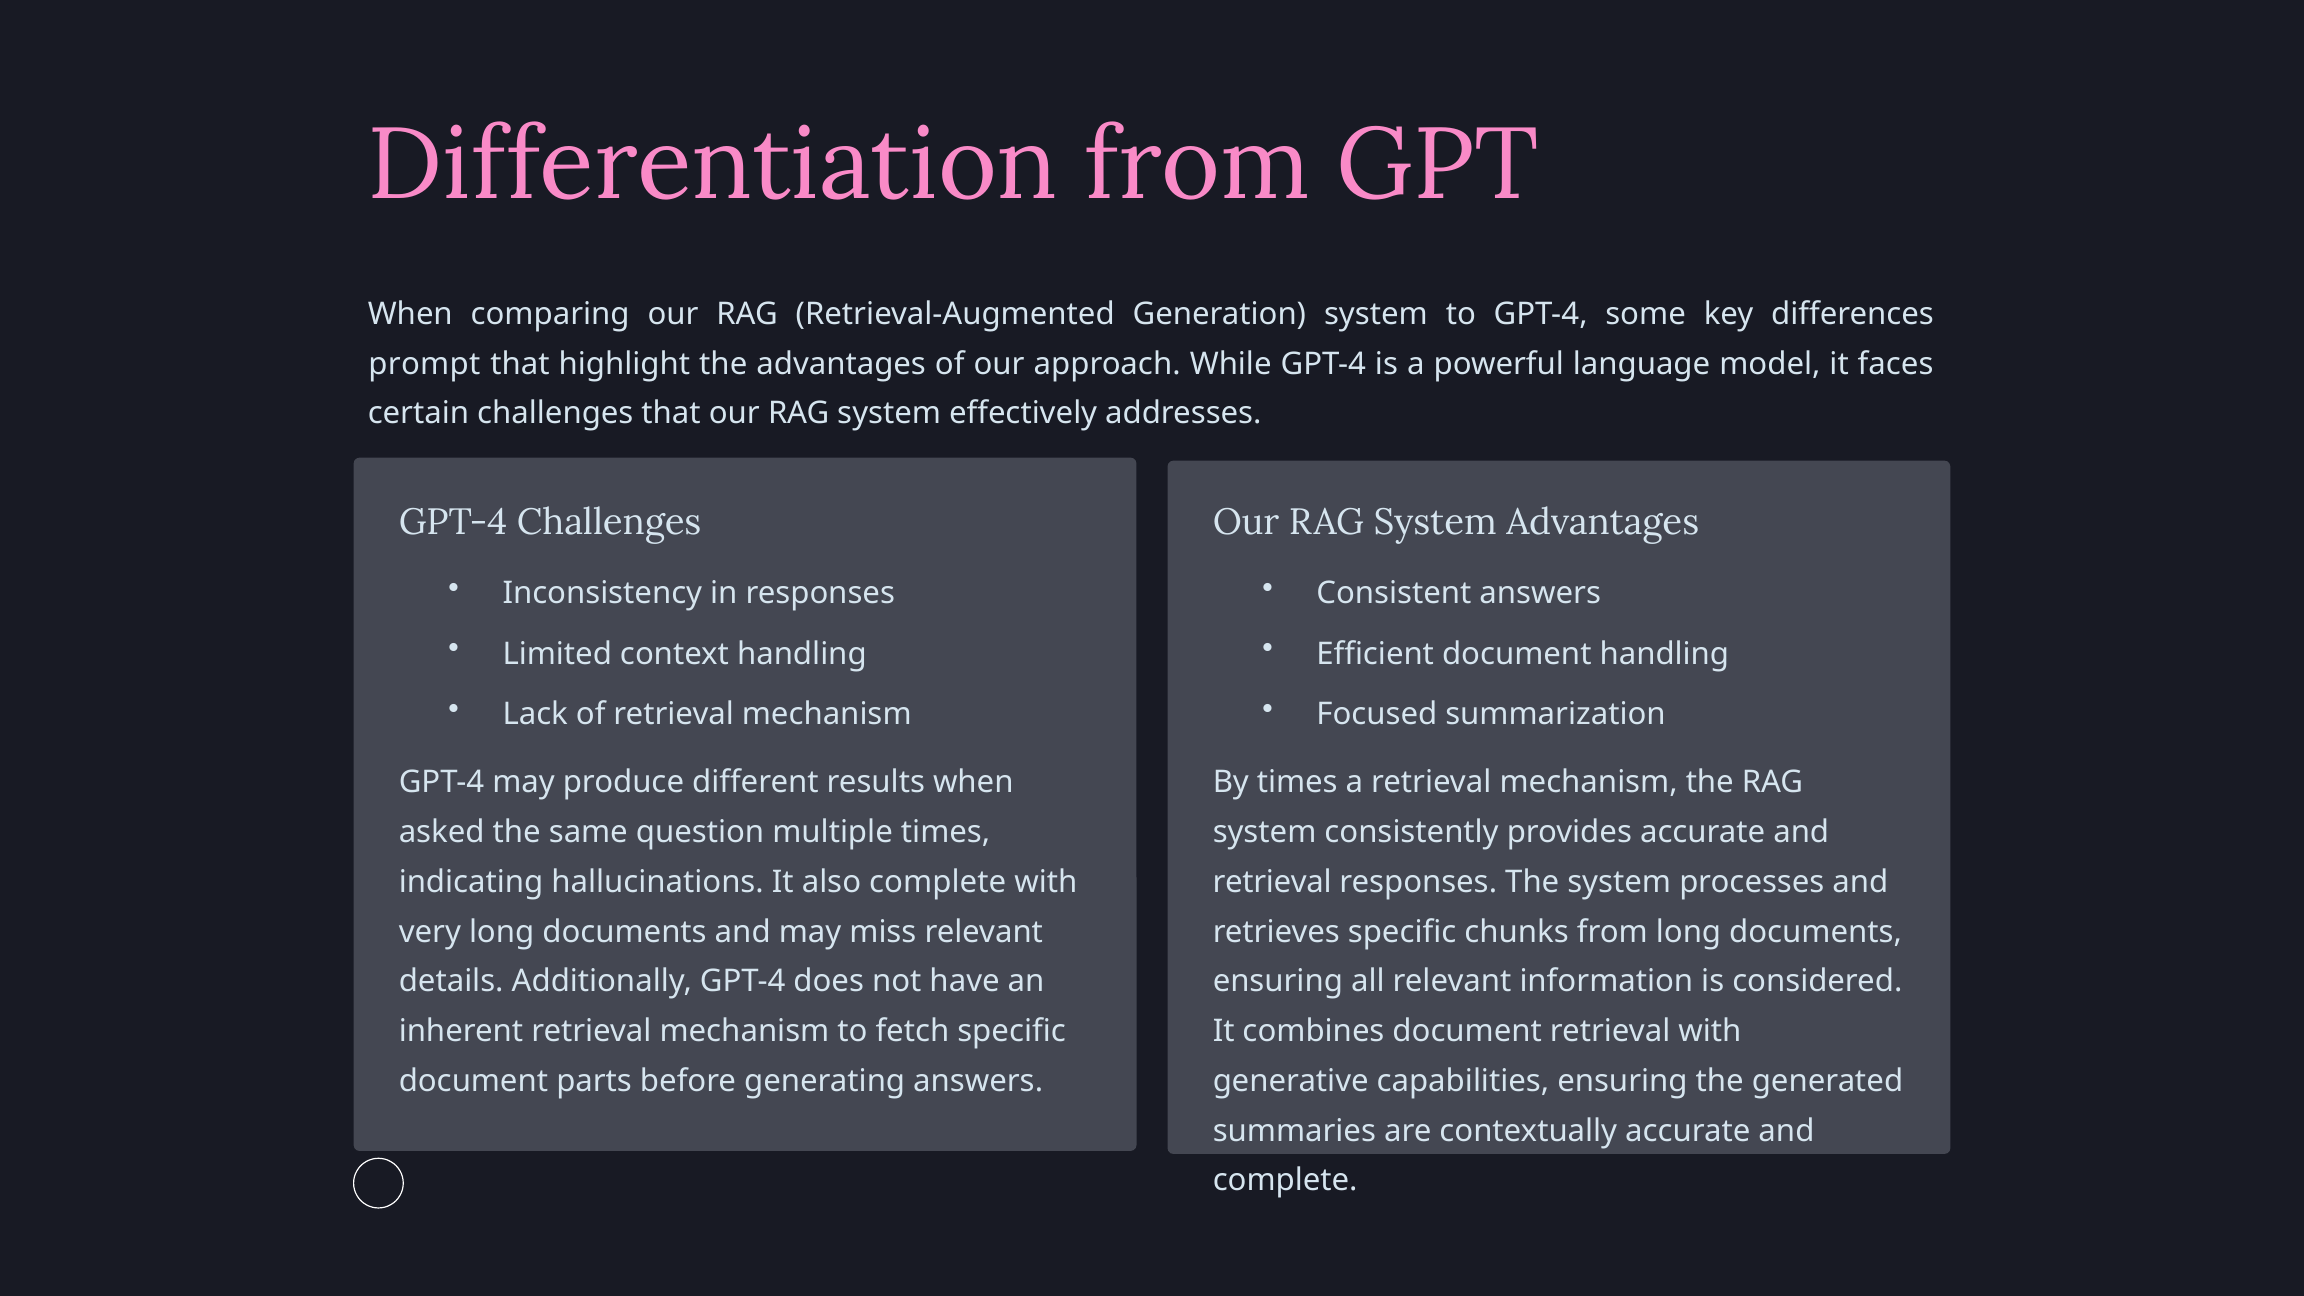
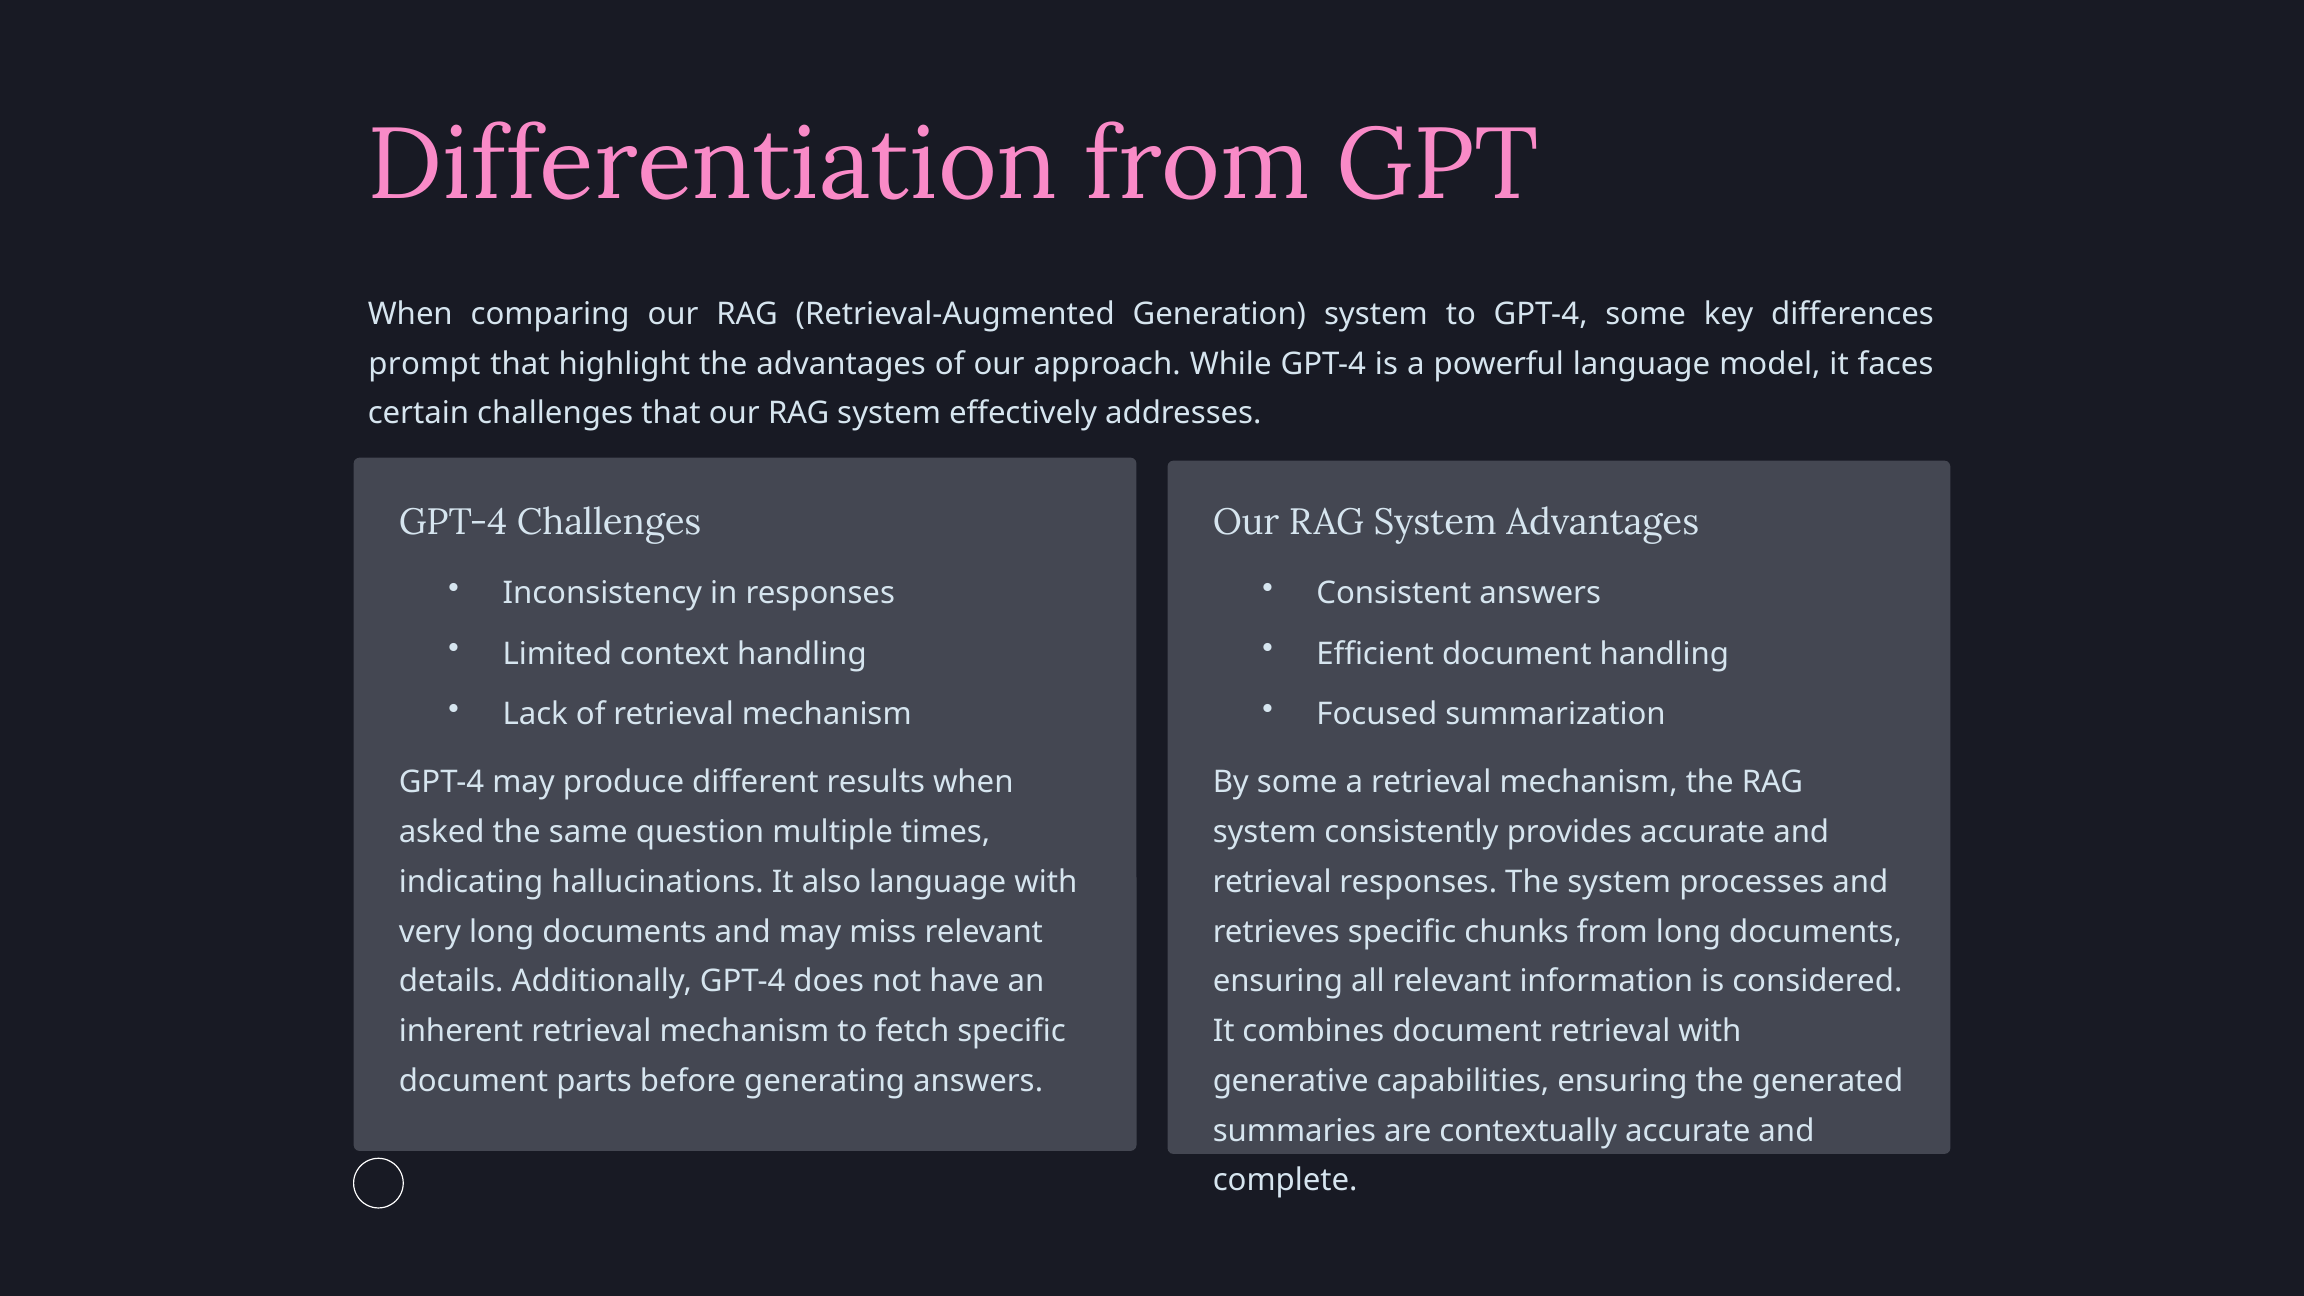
By times: times -> some (1297, 783)
also complete: complete -> language (938, 882)
